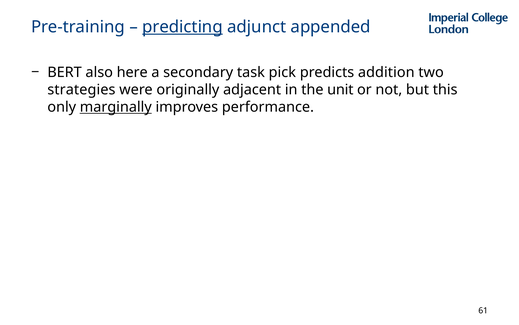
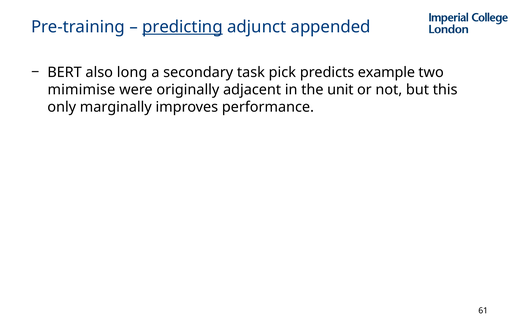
here: here -> long (132, 72)
addition: addition -> example (386, 72)
strategies: strategies -> mimimise (81, 90)
marginally underline: present -> none (116, 107)
